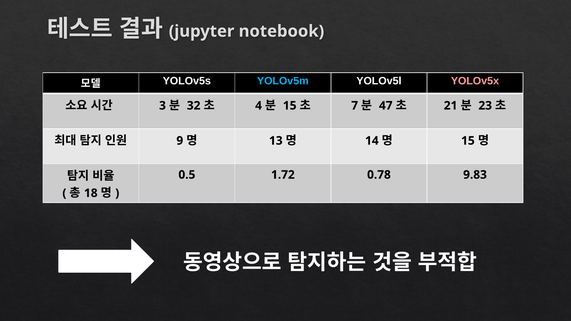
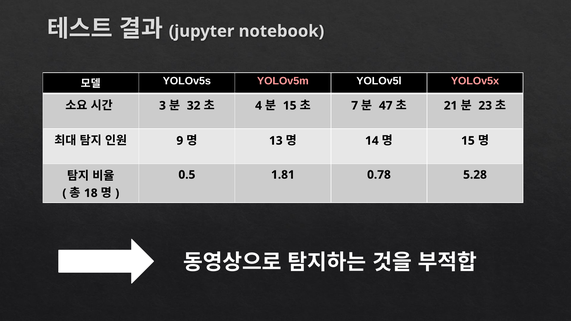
YOLOv5m colour: light blue -> pink (283, 81)
1.72: 1.72 -> 1.81 (283, 175)
9.83: 9.83 -> 5.28 (475, 175)
